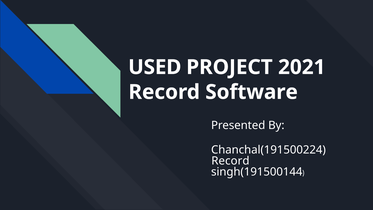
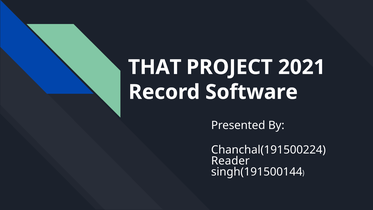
USED: USED -> THAT (155, 67)
Record: Record -> Reader (230, 161)
